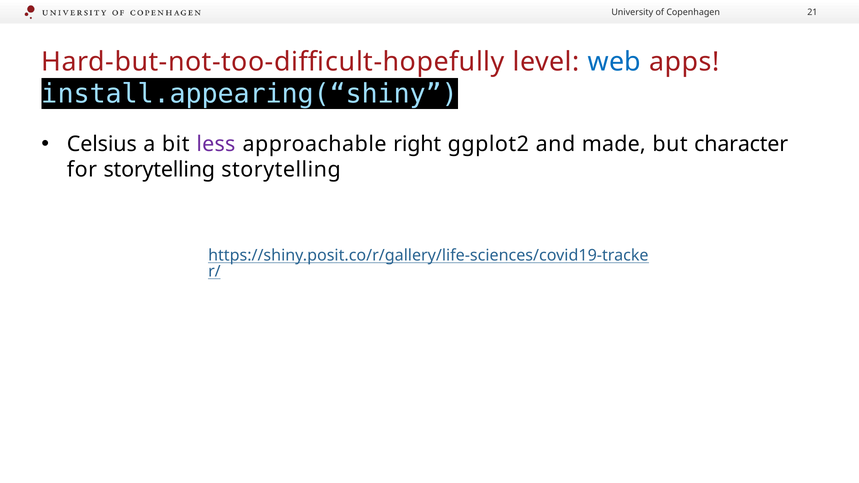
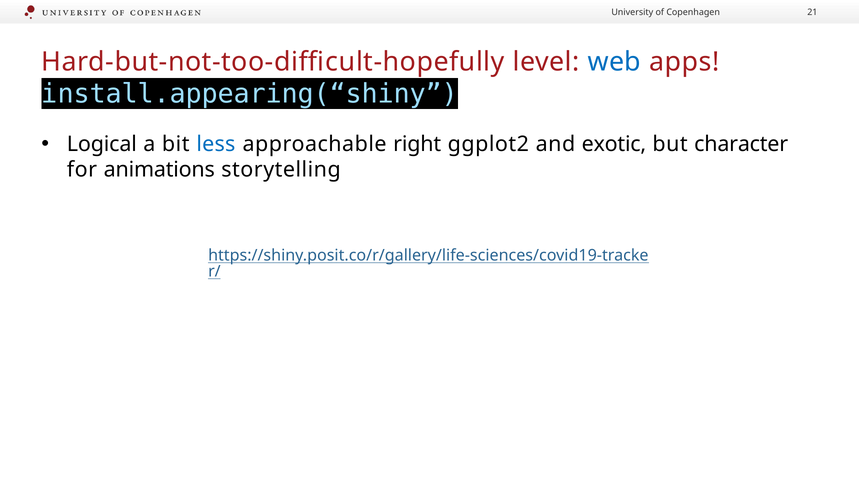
Celsius: Celsius -> Logical (102, 144)
less colour: purple -> blue (216, 144)
made: made -> exotic (614, 144)
for storytelling: storytelling -> animations (159, 170)
